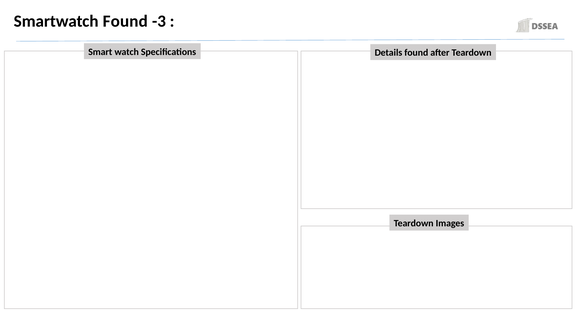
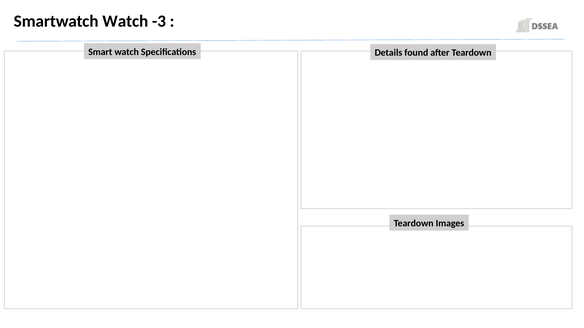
Smartwatch Found: Found -> Watch (125, 21)
